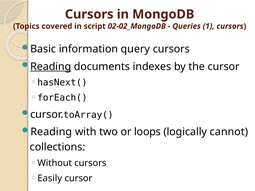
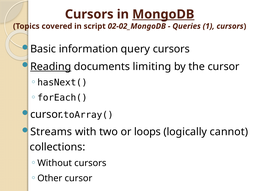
MongoDB underline: none -> present (163, 14)
indexes: indexes -> limiting (152, 67)
Reading: Reading -> Streams (51, 132)
Easily: Easily -> Other (50, 178)
